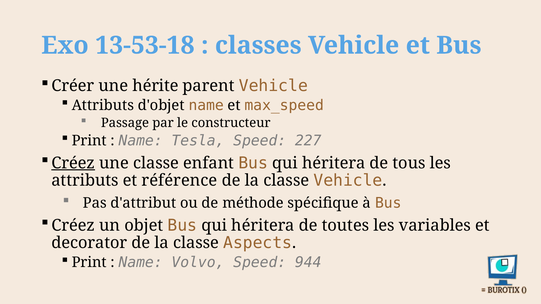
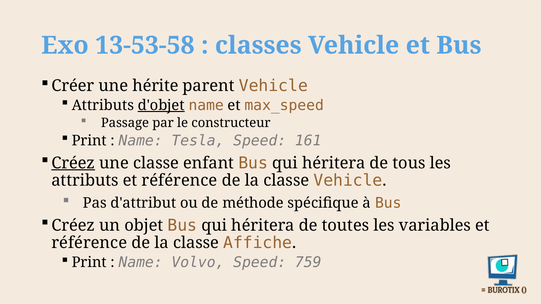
13-53-18: 13-53-18 -> 13-53-58 (145, 45)
d'objet underline: none -> present (161, 105)
227: 227 -> 161 (308, 141)
decorator: decorator -> référence (89, 243)
Aspects: Aspects -> Affiche (258, 243)
944: 944 -> 759 (308, 263)
